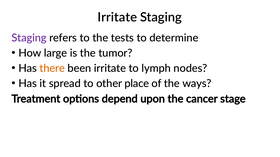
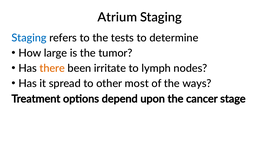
Irritate: Irritate -> Atrium (117, 17)
Staging colour: purple -> blue (29, 38)
place: place -> most (137, 84)
